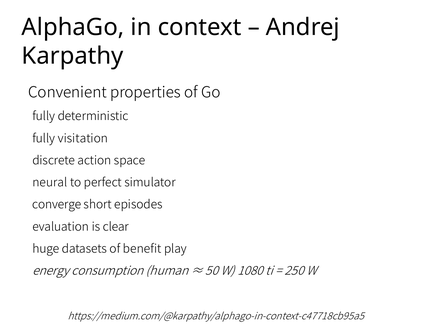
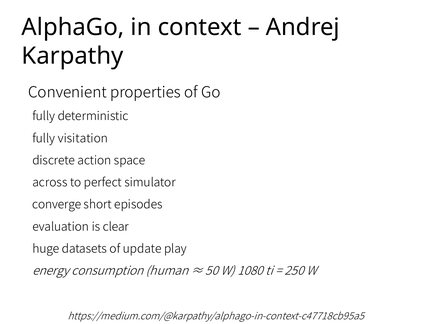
neural: neural -> across (50, 183)
benefit: benefit -> update (142, 249)
